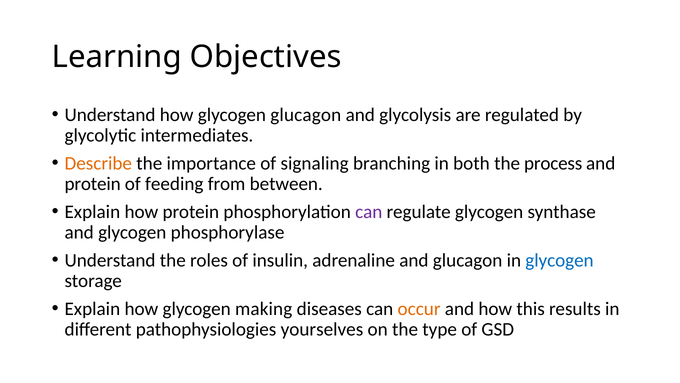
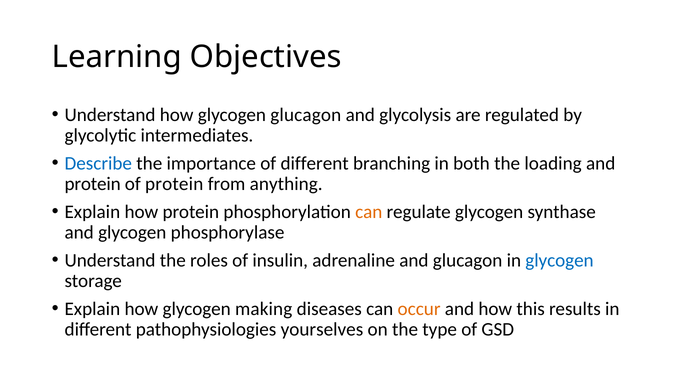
Describe colour: orange -> blue (98, 163)
of signaling: signaling -> different (315, 163)
process: process -> loading (553, 163)
of feeding: feeding -> protein (174, 184)
between: between -> anything (286, 184)
can colour: purple -> orange (369, 211)
